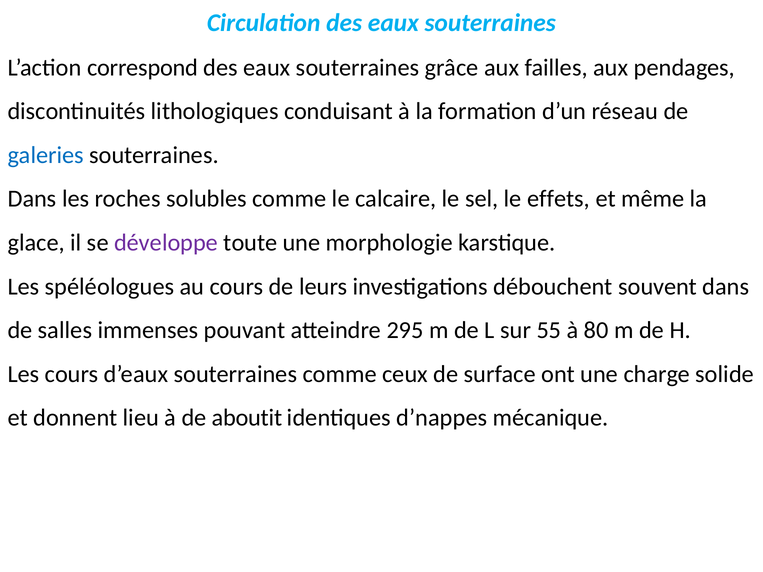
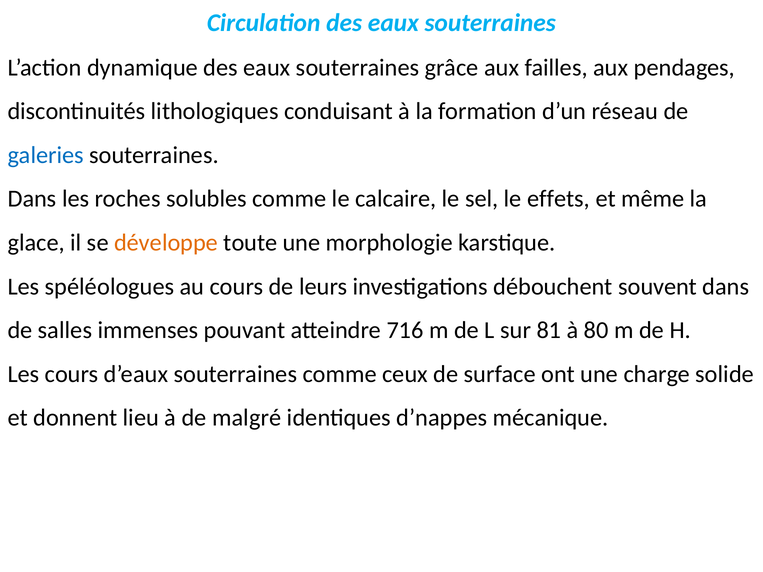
correspond: correspond -> dynamique (142, 68)
développe colour: purple -> orange (166, 243)
295: 295 -> 716 (405, 330)
55: 55 -> 81 (549, 330)
aboutit: aboutit -> malgré (247, 418)
